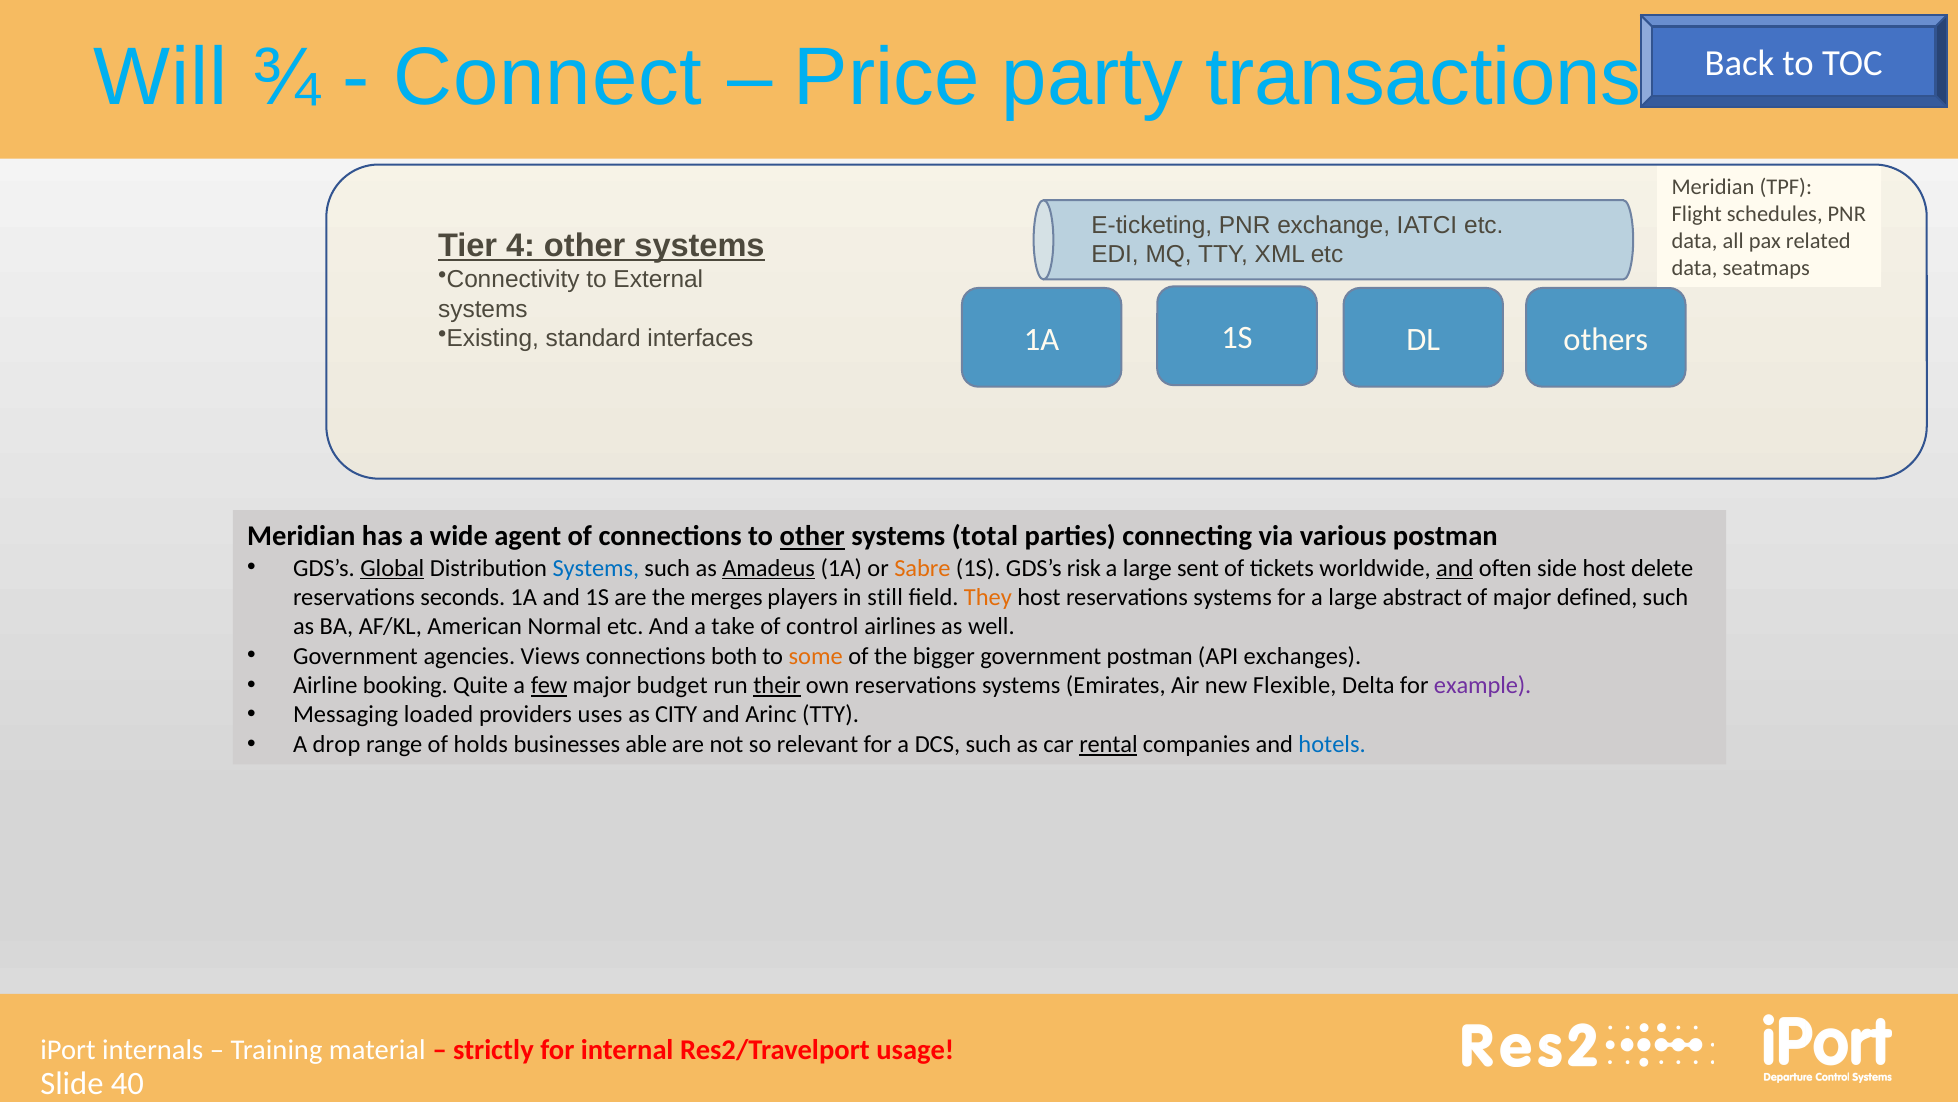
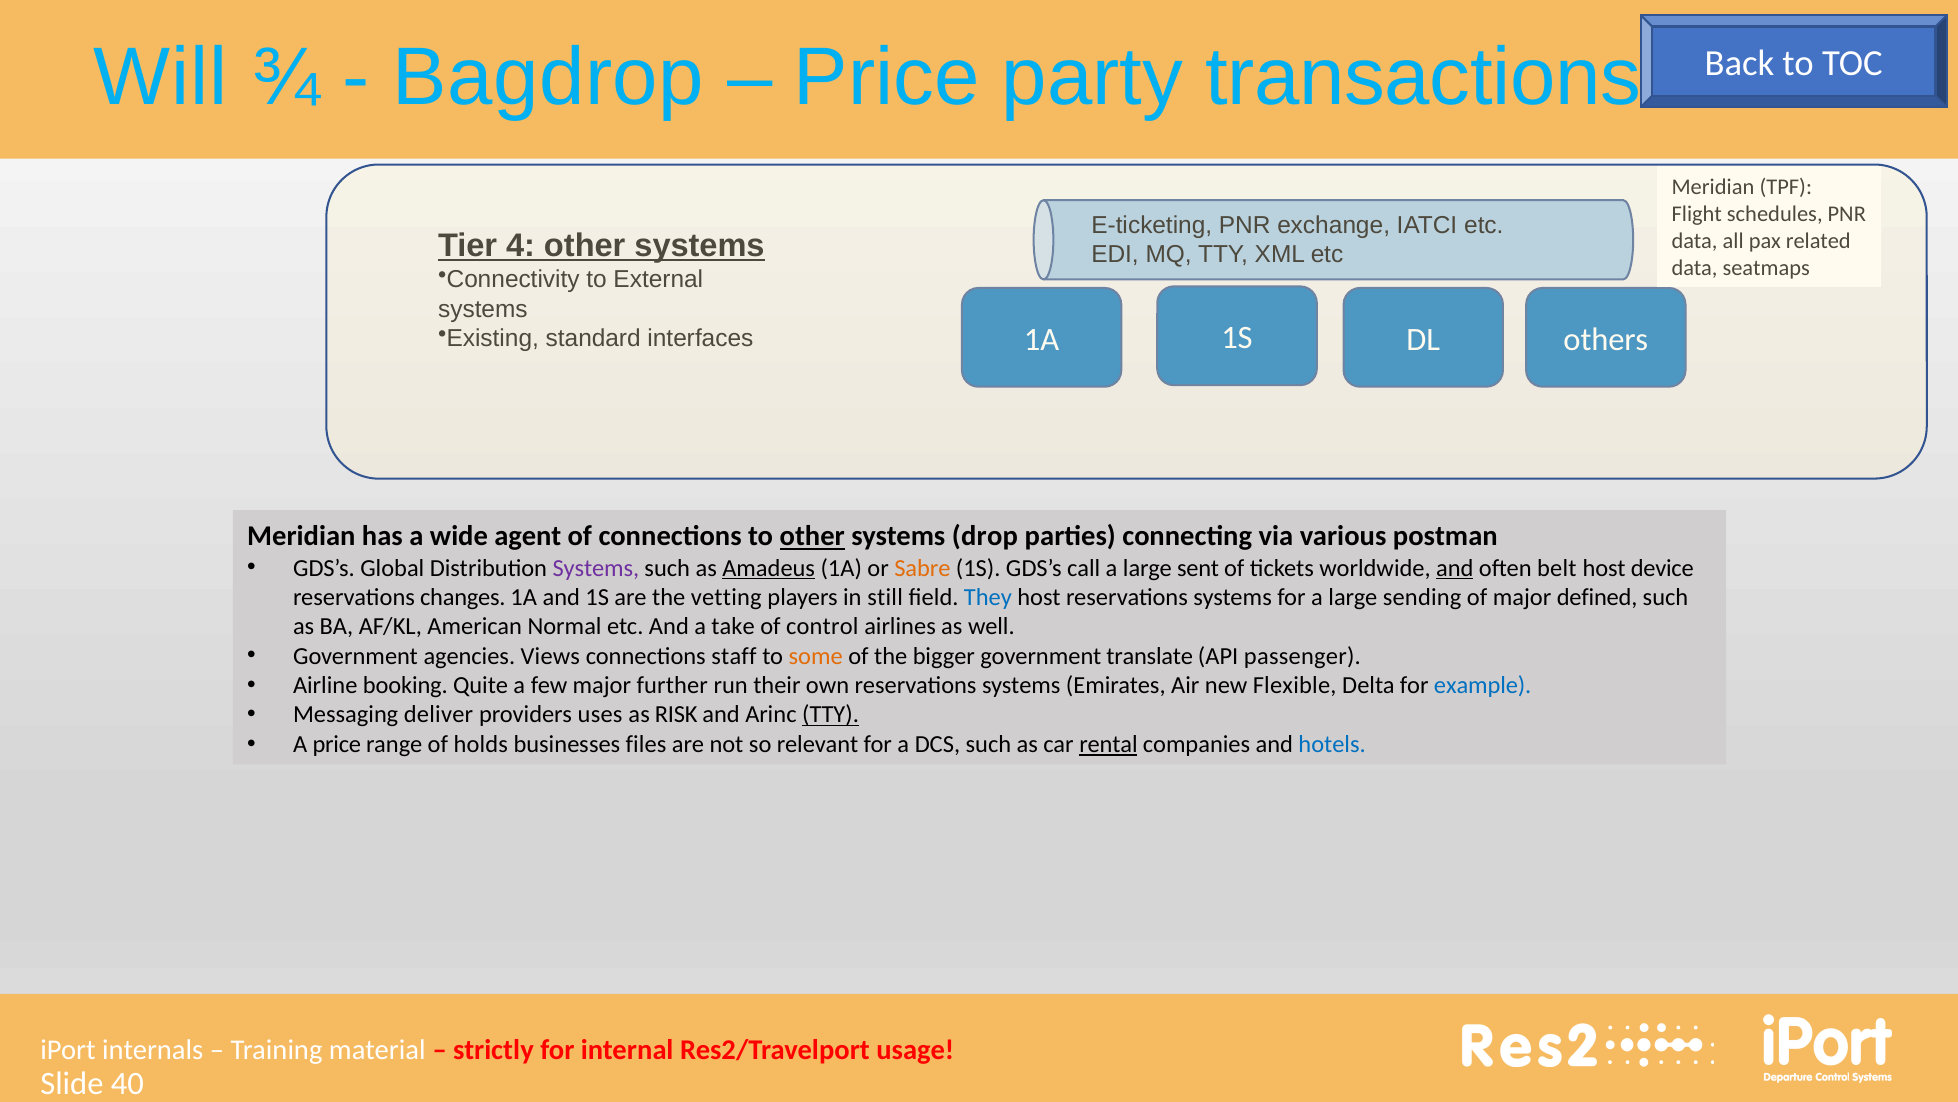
Connect: Connect -> Bagdrop (548, 77)
total: total -> drop (985, 536)
Global underline: present -> none (392, 568)
Systems colour: blue -> purple (596, 568)
risk: risk -> call (1084, 568)
side: side -> belt (1557, 568)
delete: delete -> device (1662, 568)
seconds: seconds -> changes (463, 597)
merges: merges -> vetting (726, 597)
They colour: orange -> blue (988, 597)
abstract: abstract -> sending (1422, 597)
both: both -> staff (734, 656)
government postman: postman -> translate (1150, 656)
exchanges: exchanges -> passenger (1302, 656)
few underline: present -> none (549, 685)
budget: budget -> further (672, 685)
their underline: present -> none (777, 685)
example colour: purple -> blue (1483, 685)
loaded: loaded -> deliver (439, 714)
CITY: CITY -> RISK (676, 714)
TTY underline: none -> present (831, 714)
A drop: drop -> price (337, 744)
able: able -> files (646, 744)
